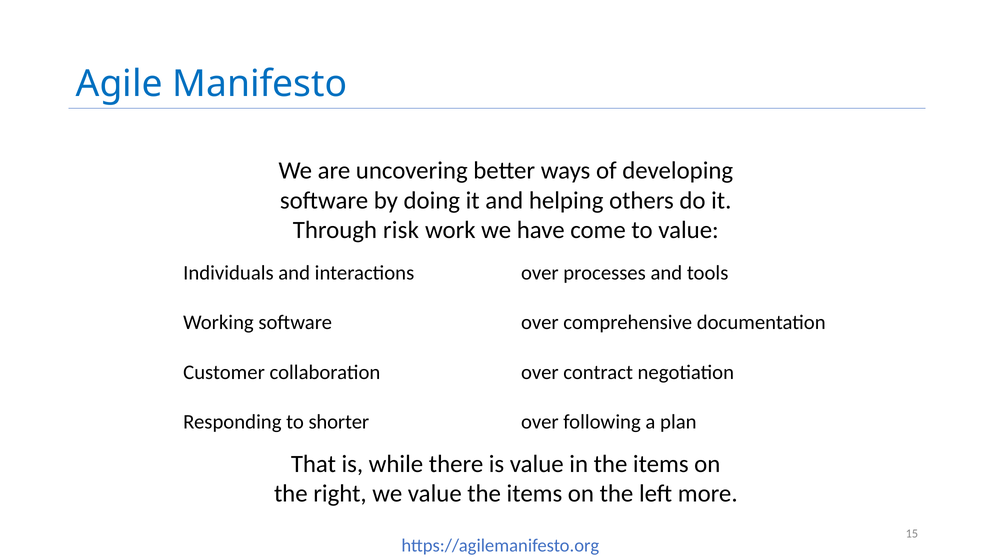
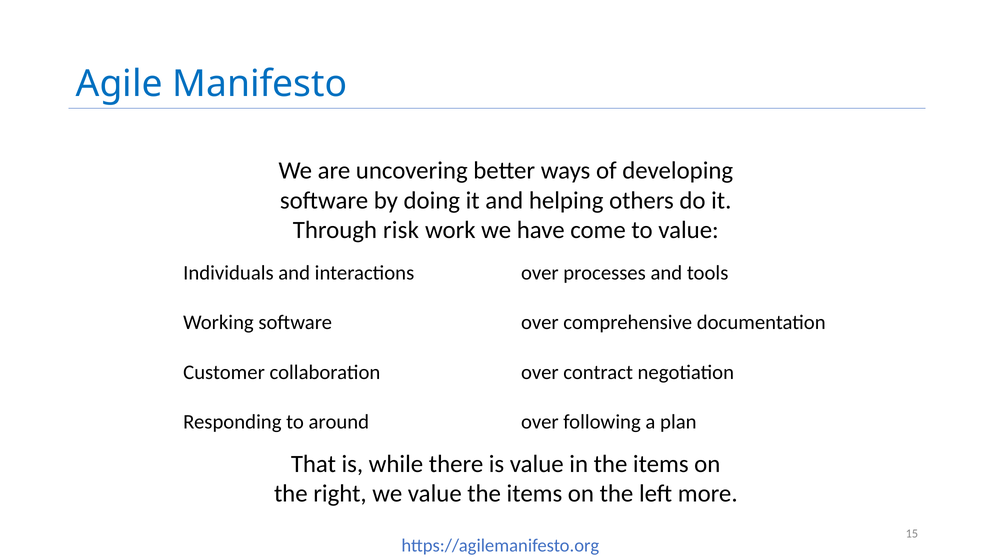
shorter: shorter -> around (339, 422)
